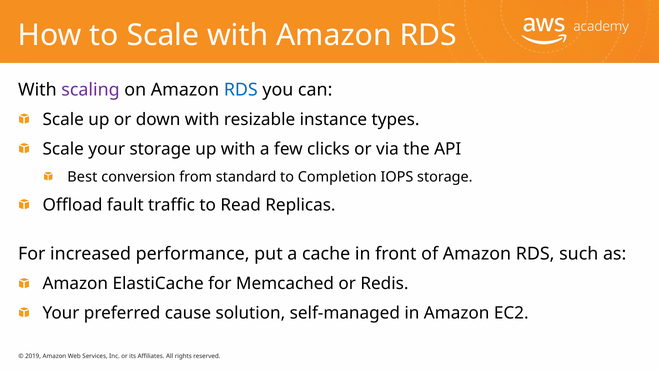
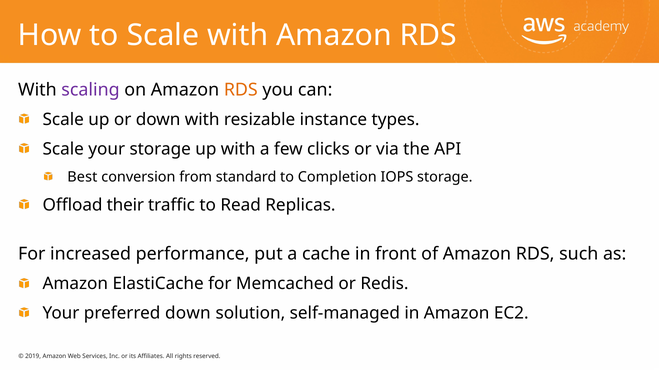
RDS colour: blue -> orange (241, 90)
fault: fault -> their (125, 205)
preferred cause: cause -> down (188, 314)
